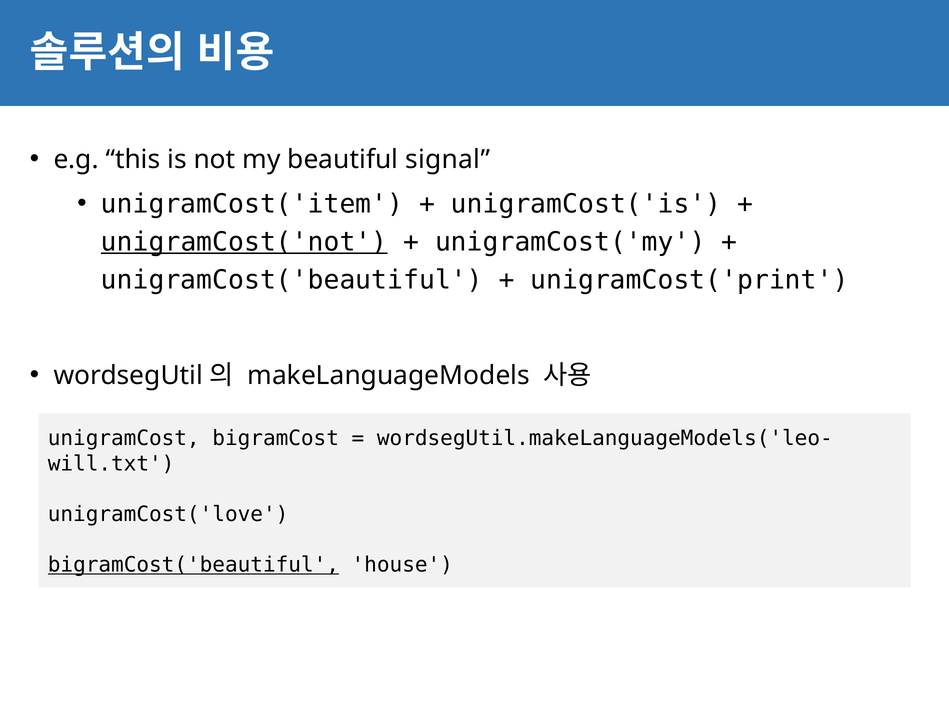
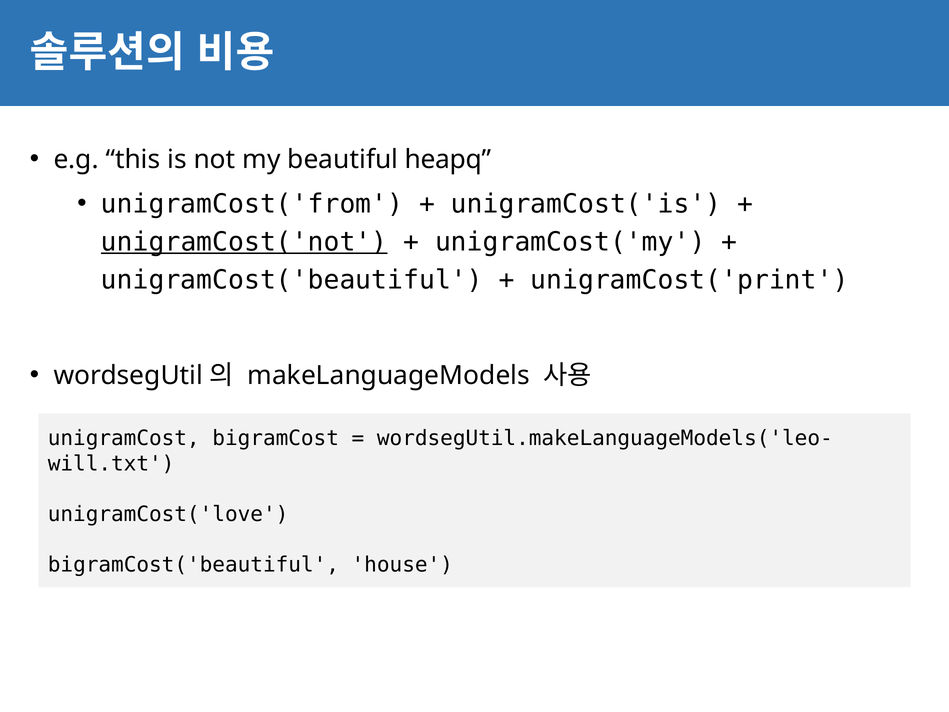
signal: signal -> heapq (448, 159)
unigramCost('item: unigramCost('item -> unigramCost('from (252, 204)
bigramCost('beautiful underline: present -> none (193, 565)
